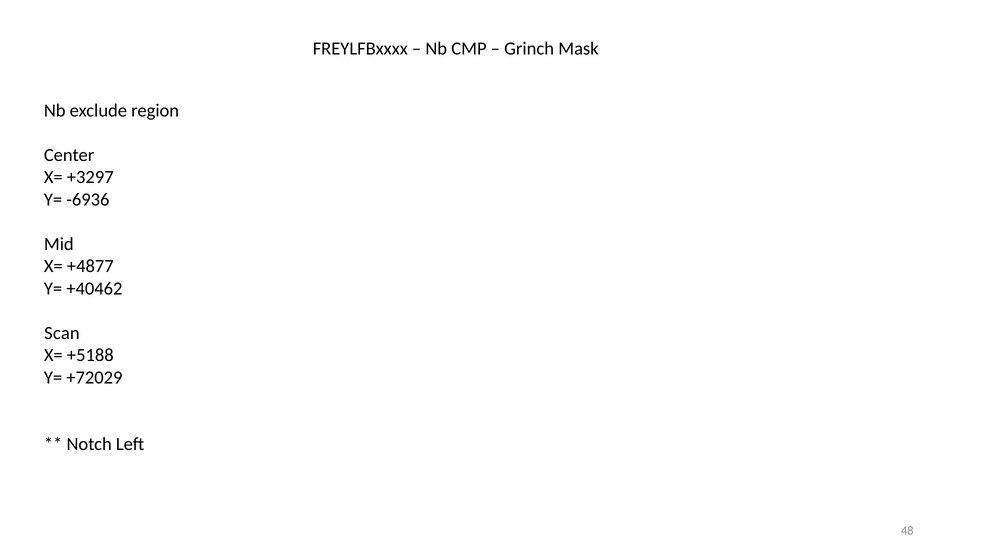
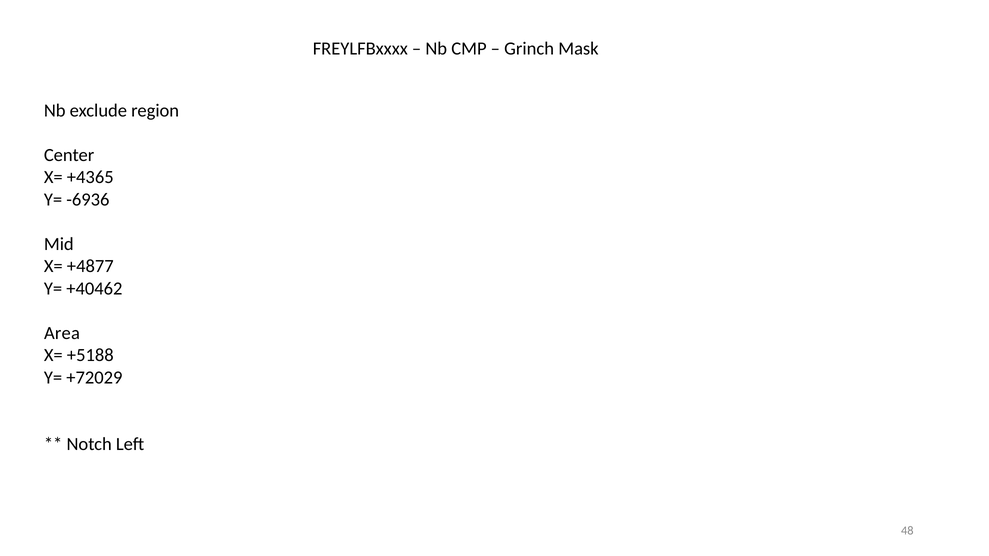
+3297: +3297 -> +4365 (90, 177)
Scan: Scan -> Area (62, 333)
